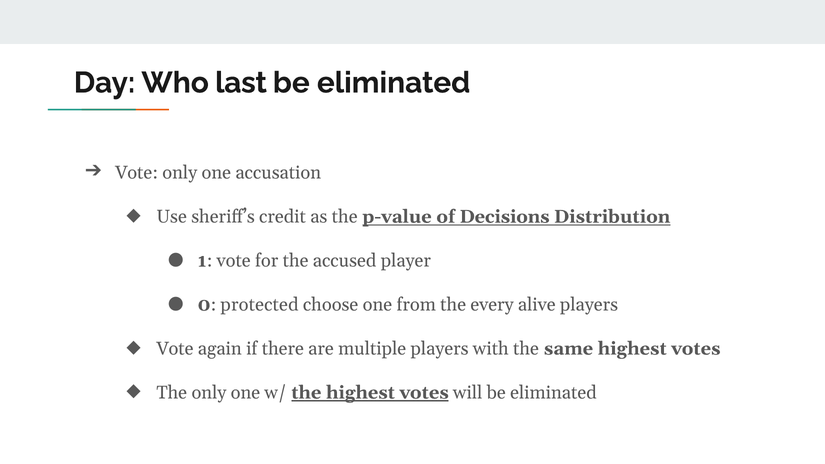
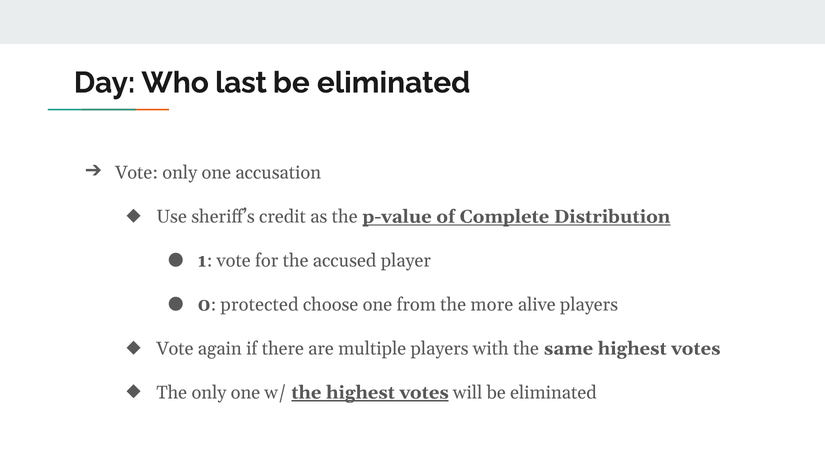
Decisions: Decisions -> Complete (504, 217)
every: every -> more (492, 305)
